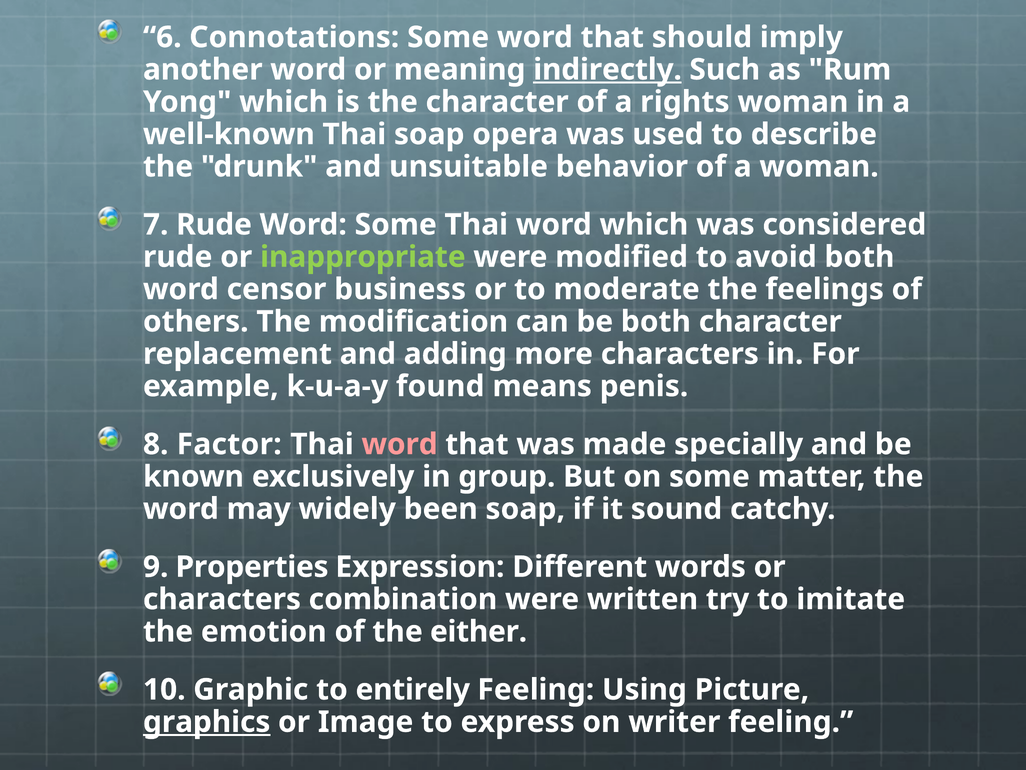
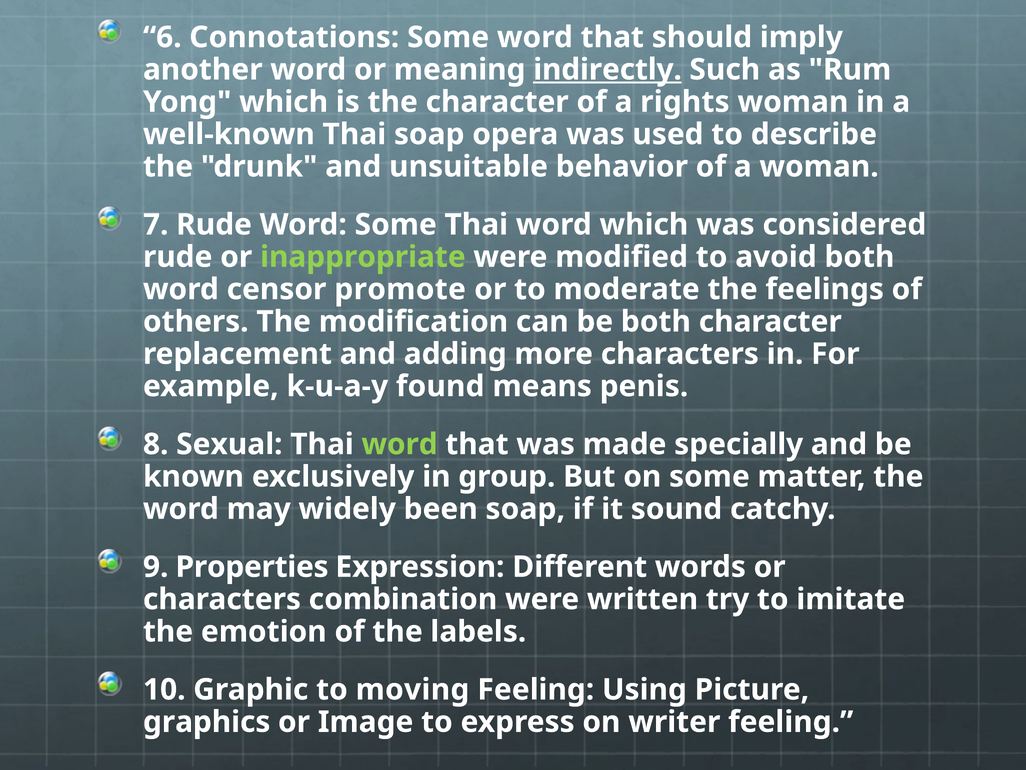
business: business -> promote (400, 289)
Factor: Factor -> Sexual (229, 444)
word colour: pink -> light green (400, 444)
either: either -> labels (478, 631)
entirely: entirely -> moving (412, 689)
graphics underline: present -> none (207, 722)
